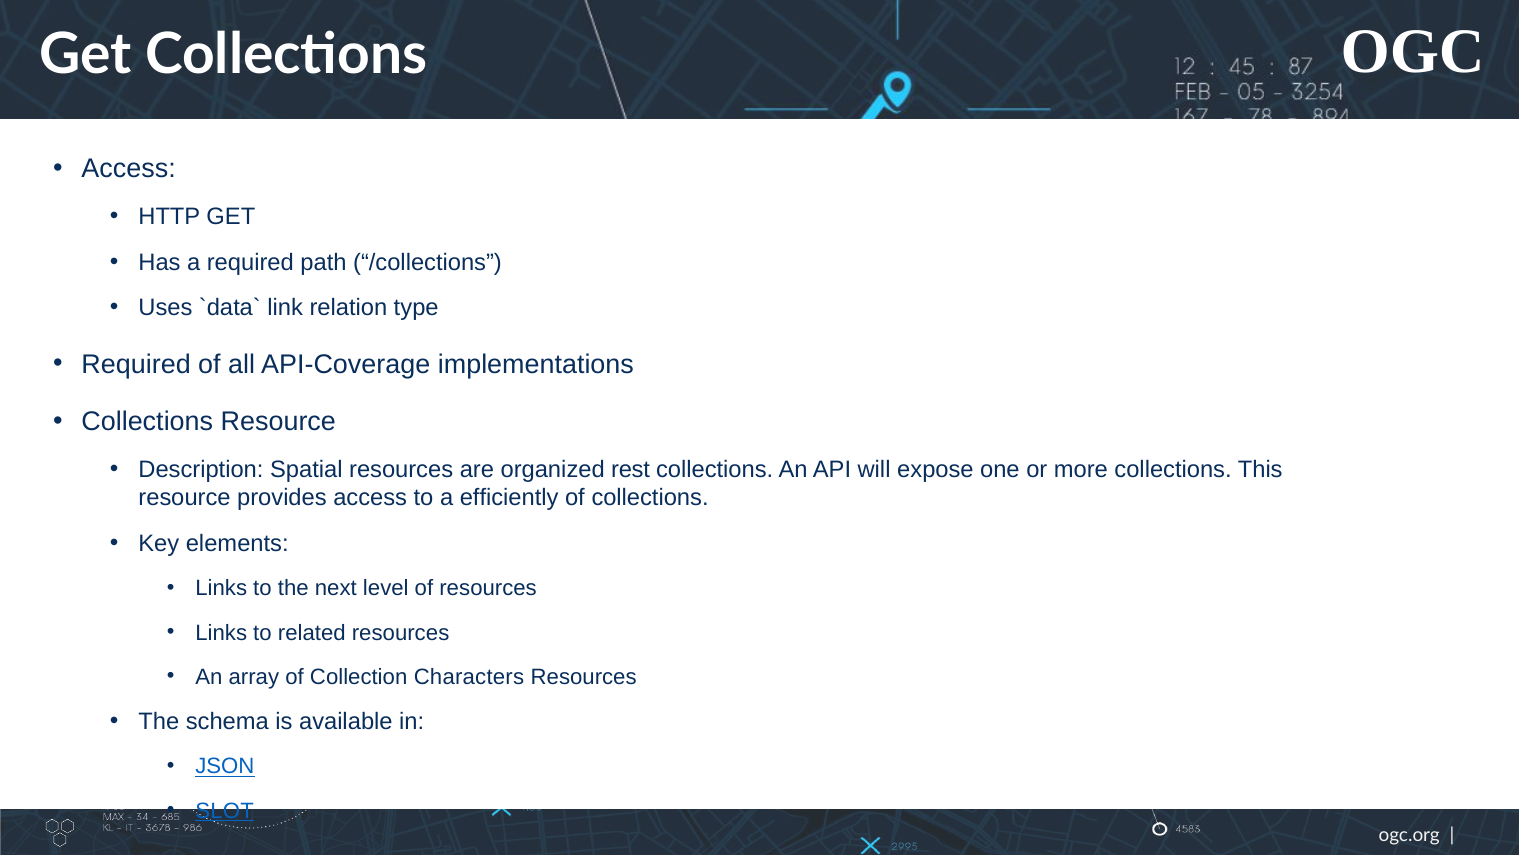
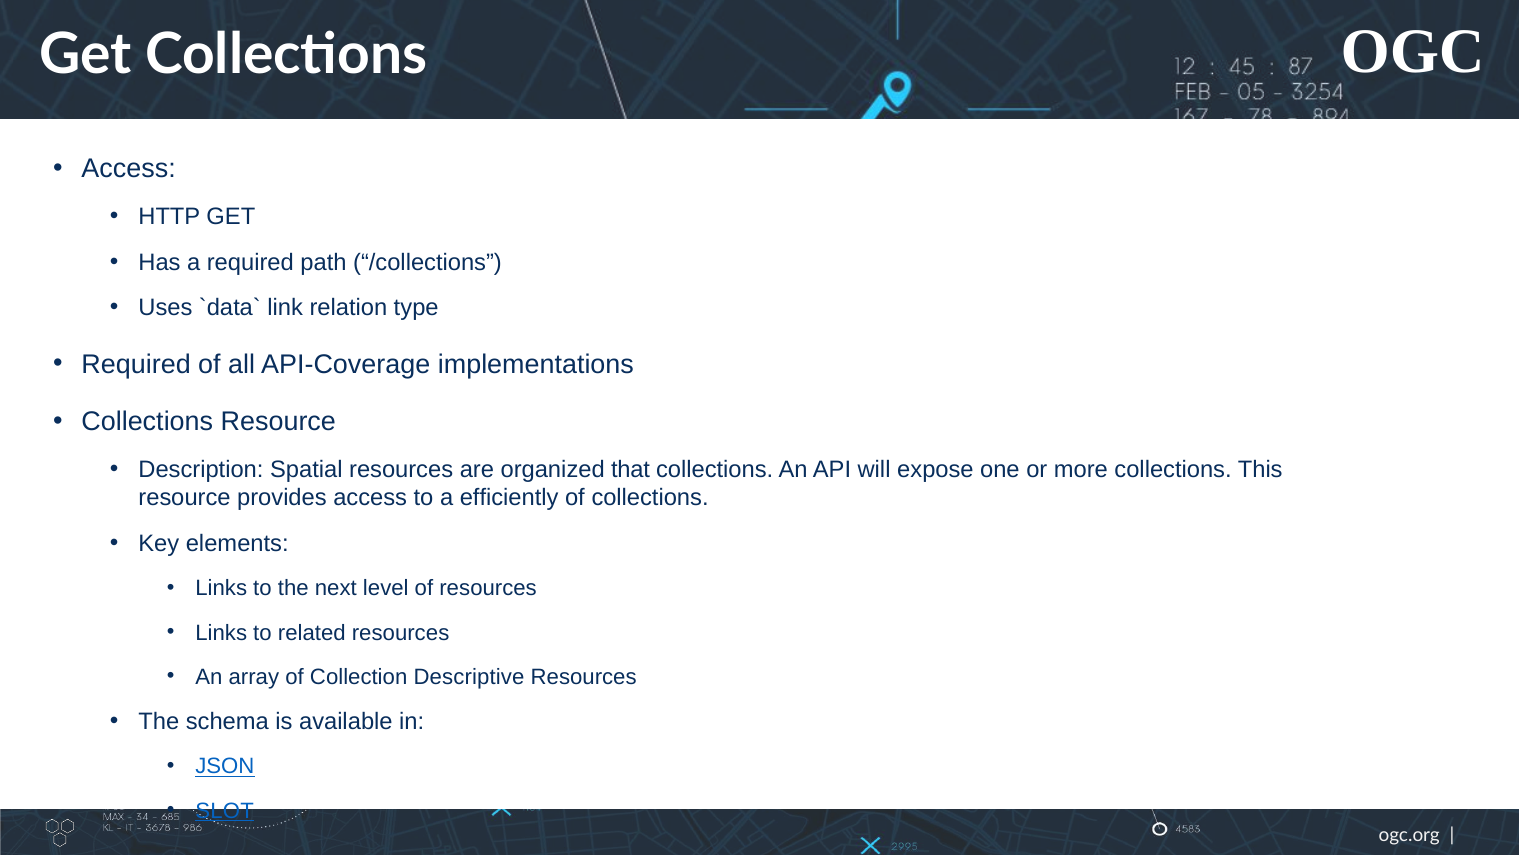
rest: rest -> that (631, 469)
Characters: Characters -> Descriptive (469, 676)
